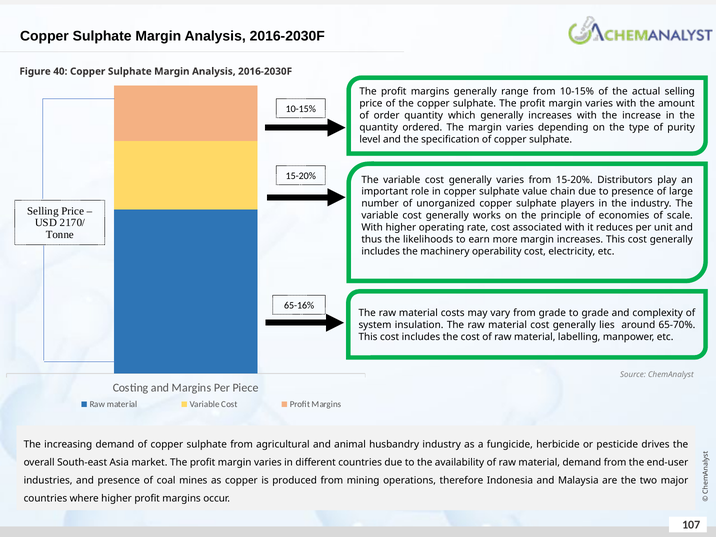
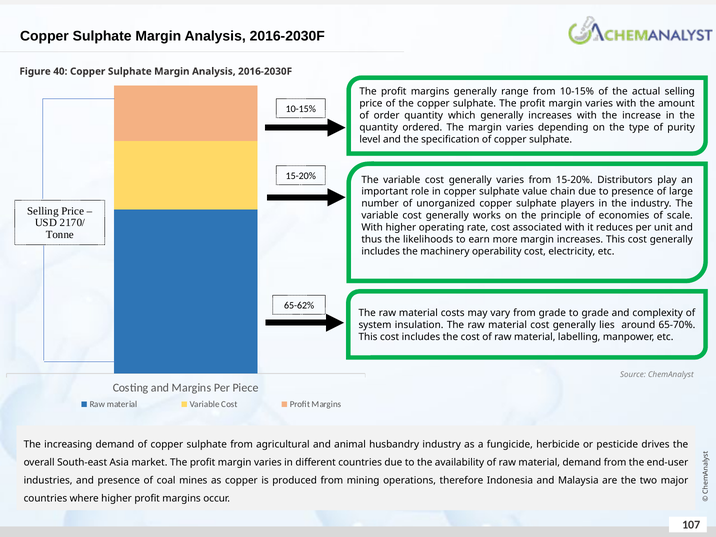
65-16%: 65-16% -> 65-62% (299, 305)
